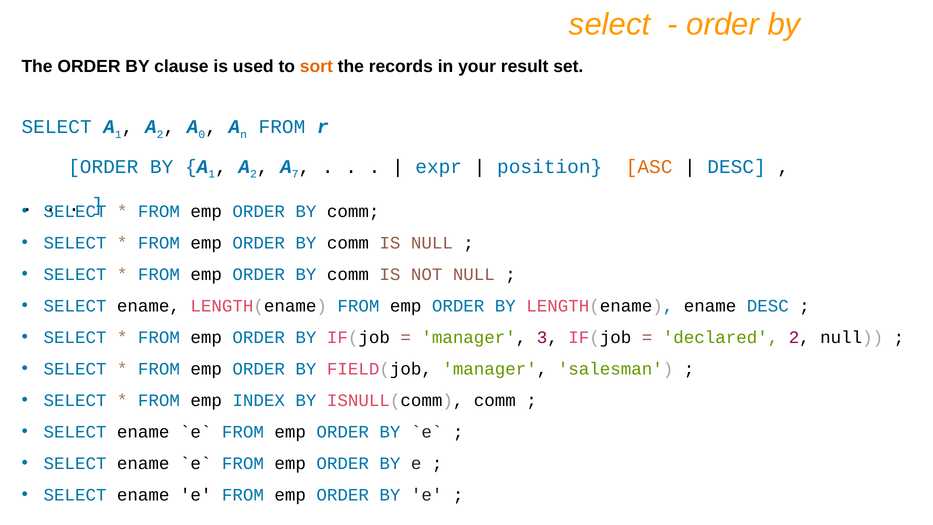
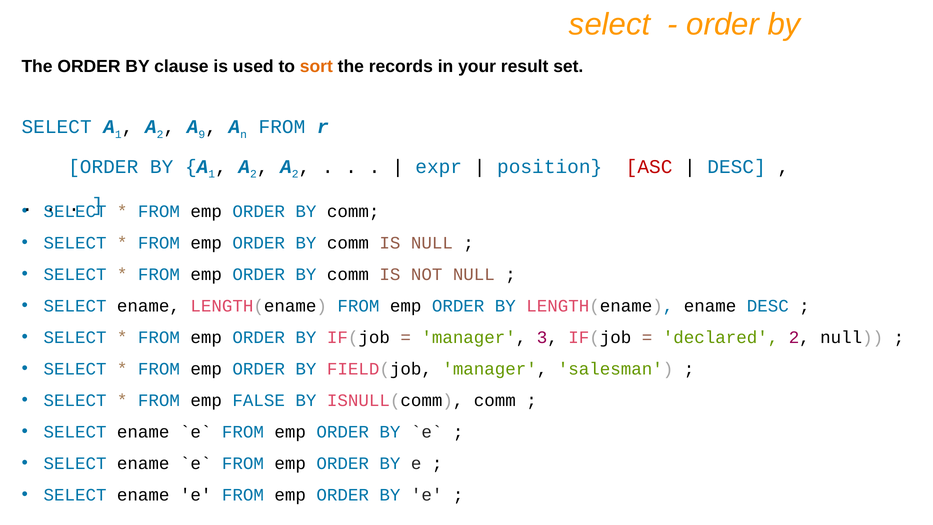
0: 0 -> 9 (202, 134)
7: 7 -> 2 (295, 174)
ASC colour: orange -> red (649, 167)
INDEX: INDEX -> FALSE (259, 400)
